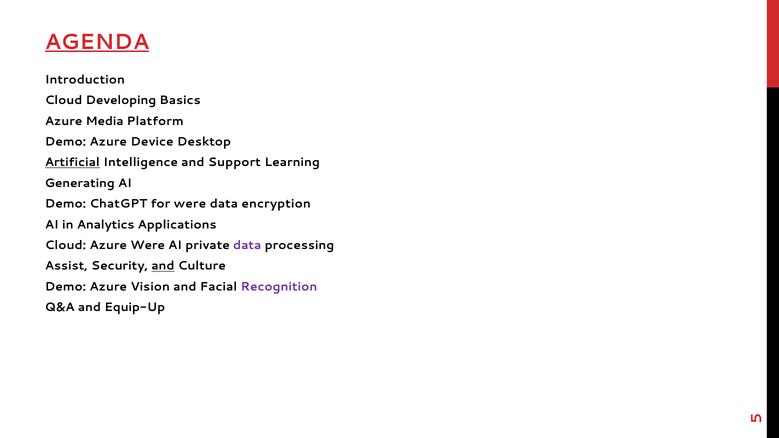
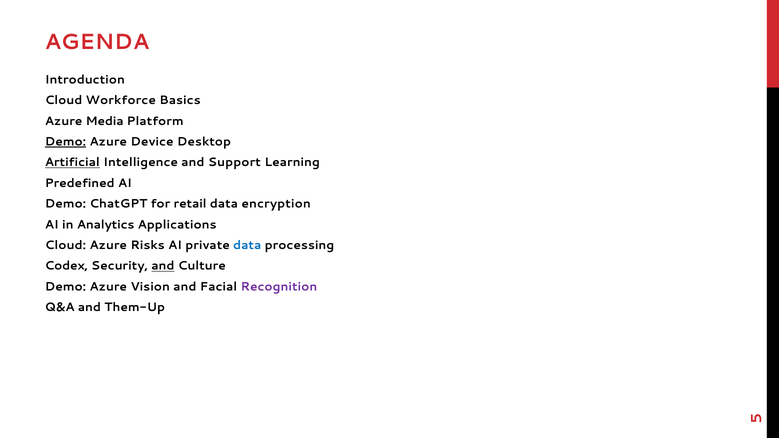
AGENDA underline: present -> none (97, 42)
Developing: Developing -> Workforce (121, 100)
Demo underline: none -> present (65, 142)
Generating: Generating -> Predefined (80, 183)
for were: were -> retail (190, 204)
Azure Were: Were -> Risks (148, 245)
data colour: purple -> blue (247, 245)
Assist: Assist -> Codex (66, 266)
Equip-Up: Equip-Up -> Them-Up (135, 307)
